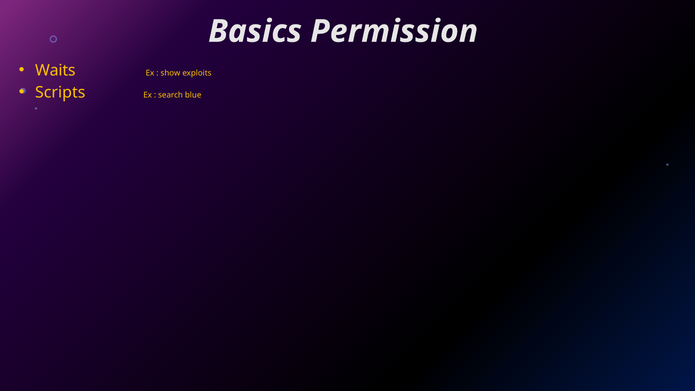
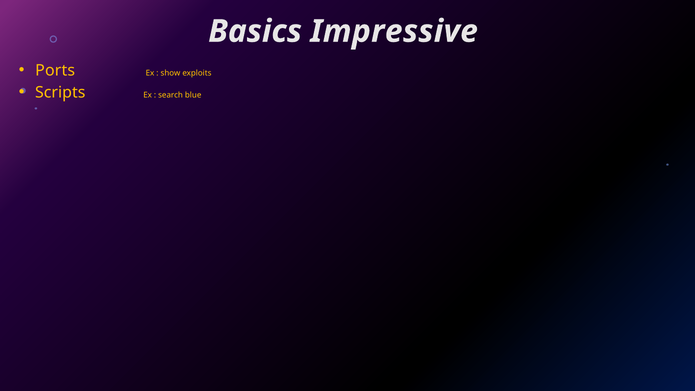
Permission: Permission -> Impressive (394, 31)
Waits: Waits -> Ports (55, 71)
